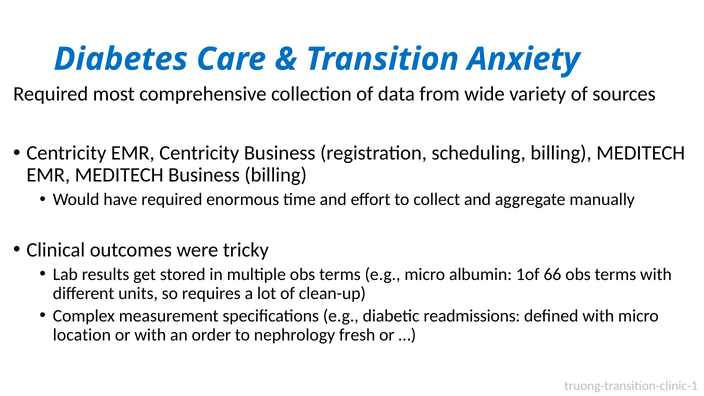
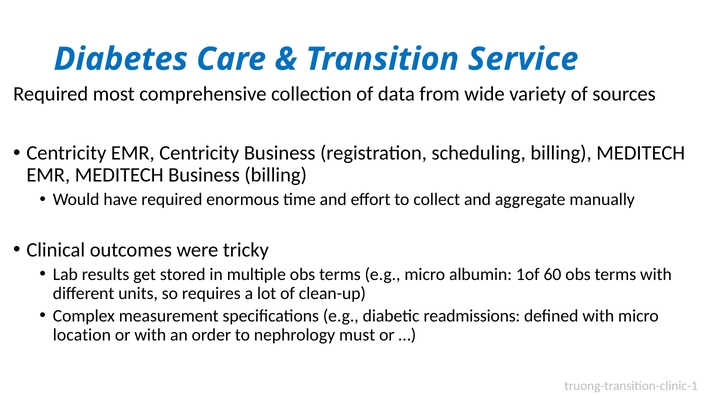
Anxiety: Anxiety -> Service (523, 59)
66: 66 -> 60 (552, 274)
fresh: fresh -> must (357, 335)
